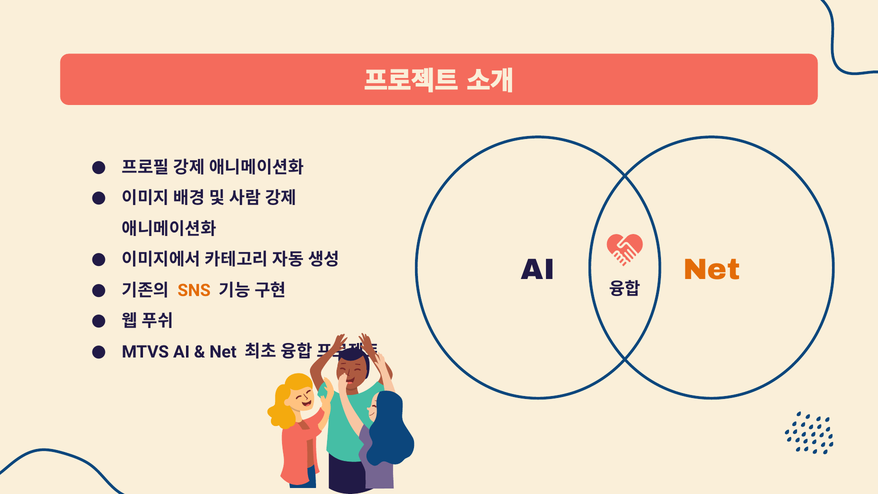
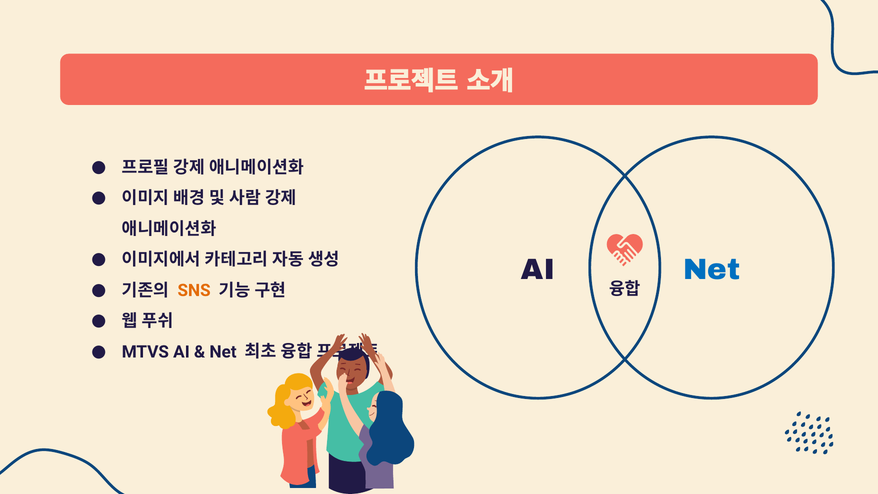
Net colour: orange -> blue (712, 270)
